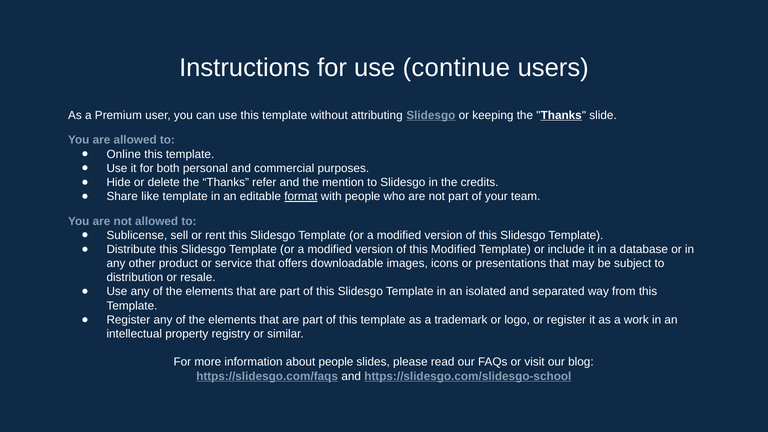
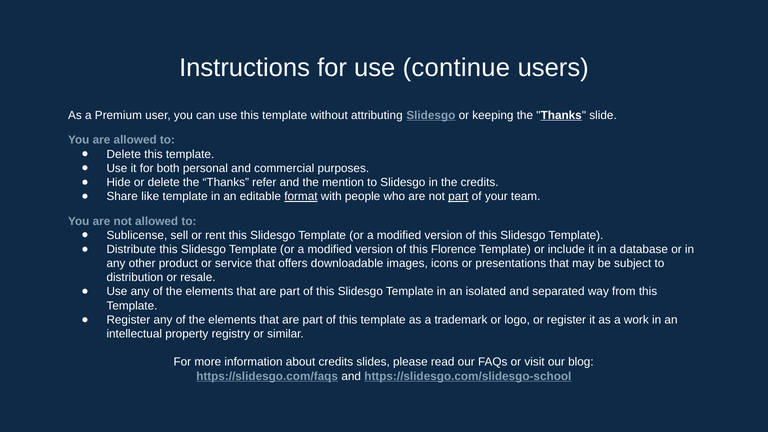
Online: Online -> Delete (124, 154)
part underline: none -> present (458, 196)
this Modified: Modified -> Florence (454, 249)
about people: people -> credits (336, 362)
